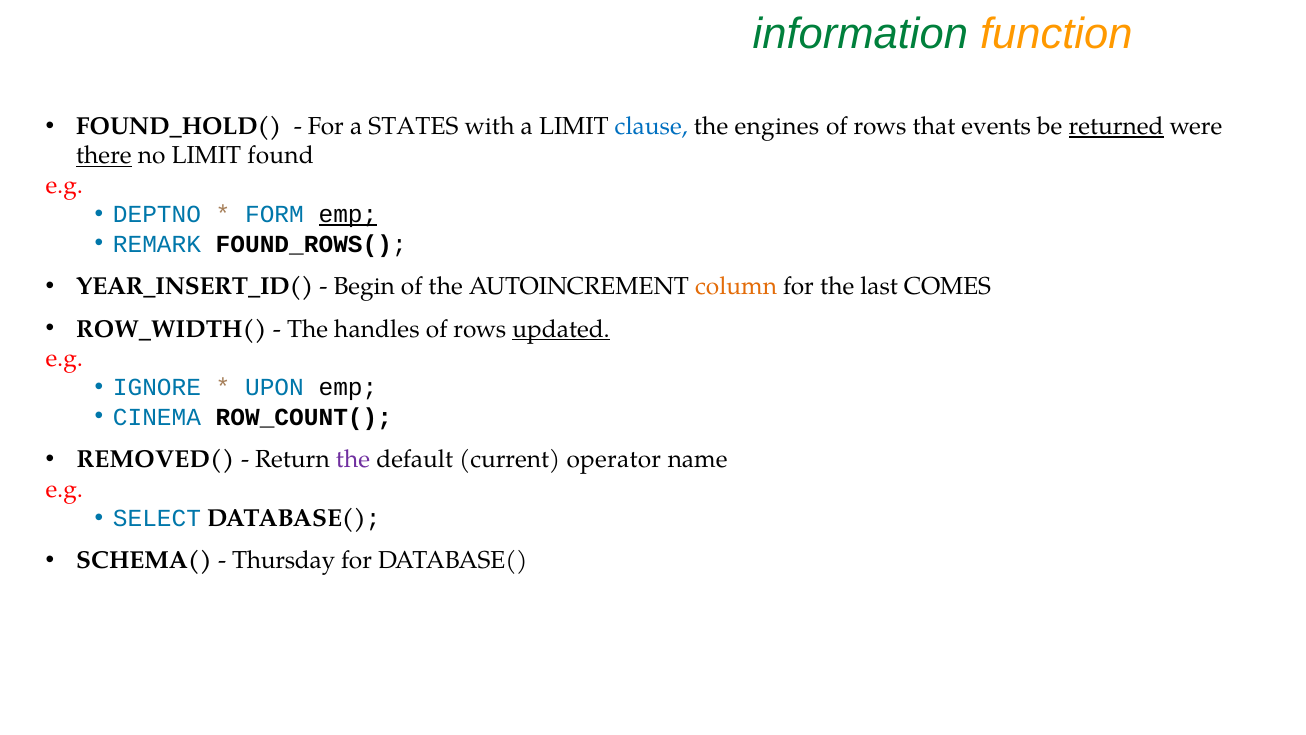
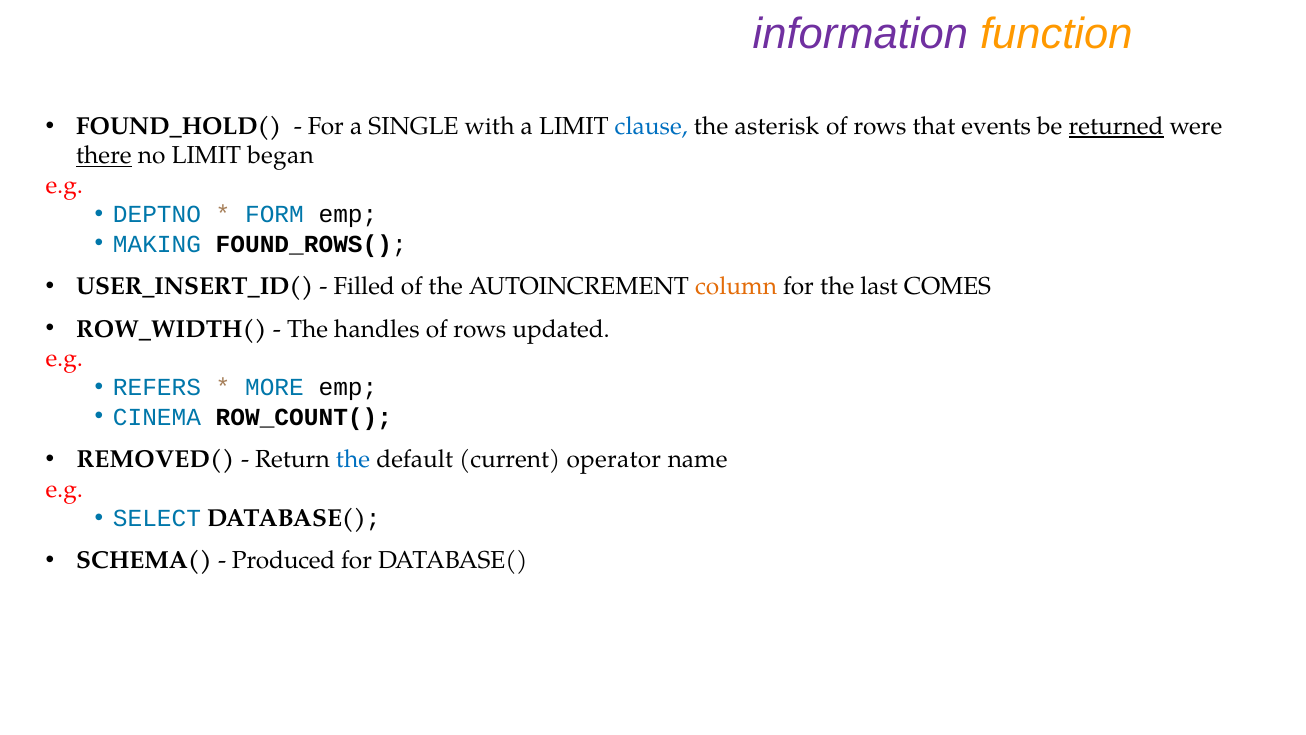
information colour: green -> purple (860, 34)
STATES: STATES -> SINGLE (413, 126)
engines: engines -> asterisk (777, 126)
found: found -> began (281, 156)
emp underline: present -> none (348, 215)
REMARK: REMARK -> MAKING (157, 244)
YEAR_INSERT_ID(: YEAR_INSERT_ID( -> USER_INSERT_ID( (195, 286)
Begin: Begin -> Filled (364, 286)
updated underline: present -> none (561, 329)
IGNORE: IGNORE -> REFERS (157, 388)
UPON: UPON -> MORE (274, 388)
the colour: purple -> blue (353, 459)
Thursday: Thursday -> Produced (284, 561)
